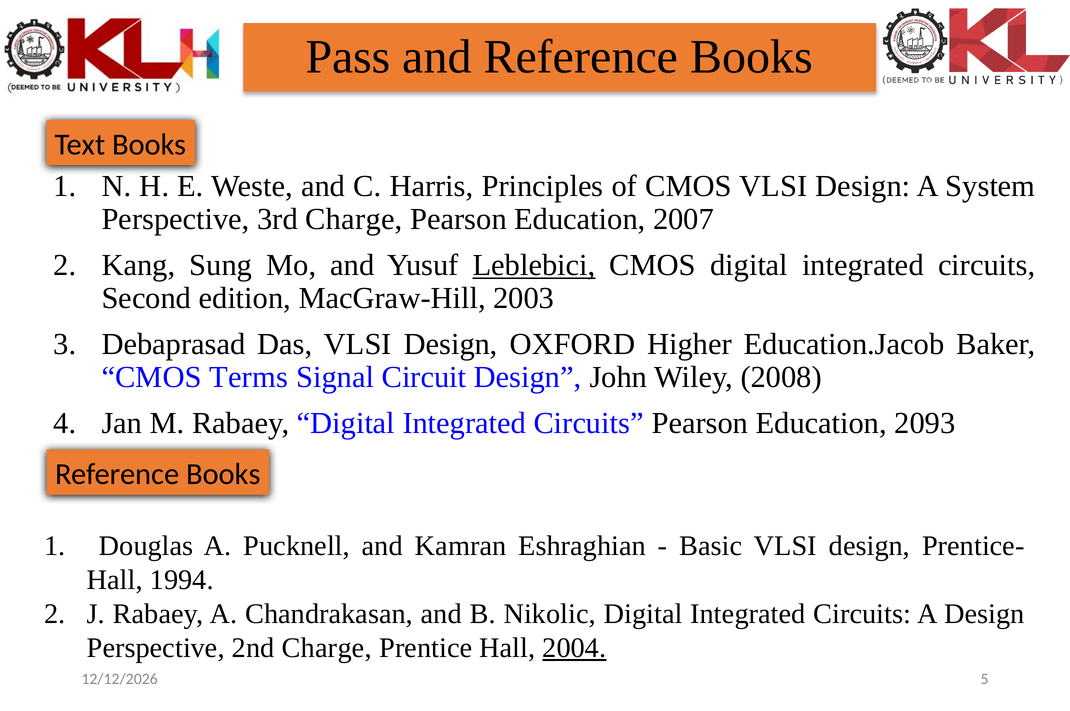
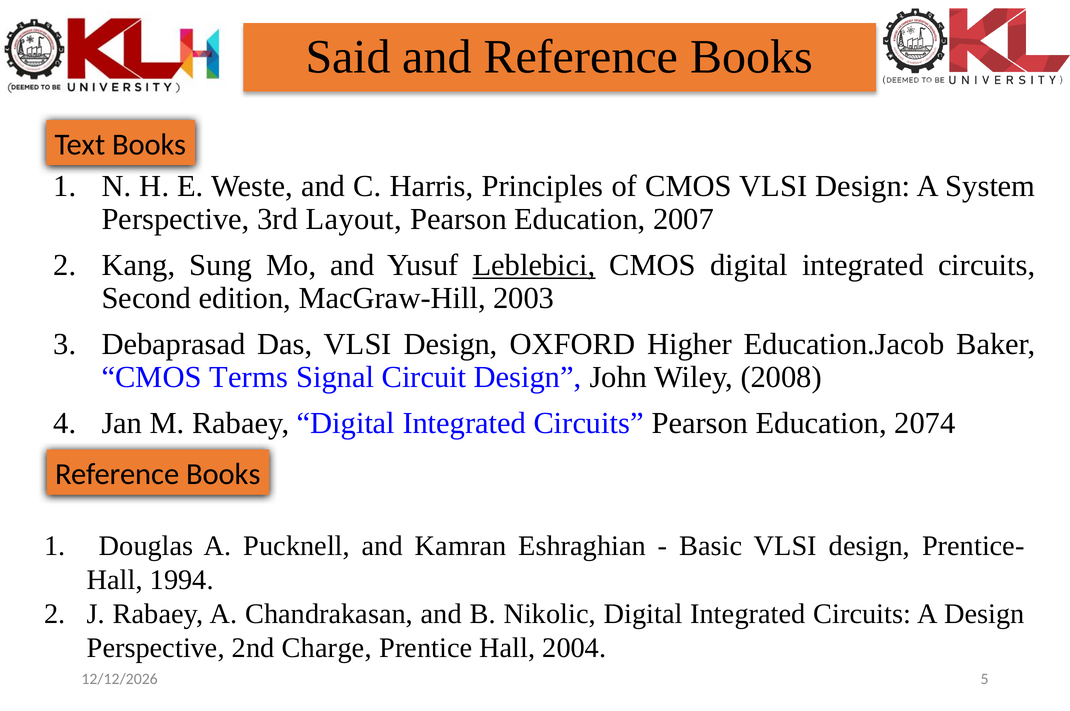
Pass: Pass -> Said (348, 57)
3rd Charge: Charge -> Layout (354, 219)
2093: 2093 -> 2074 (925, 424)
2004 underline: present -> none (574, 648)
